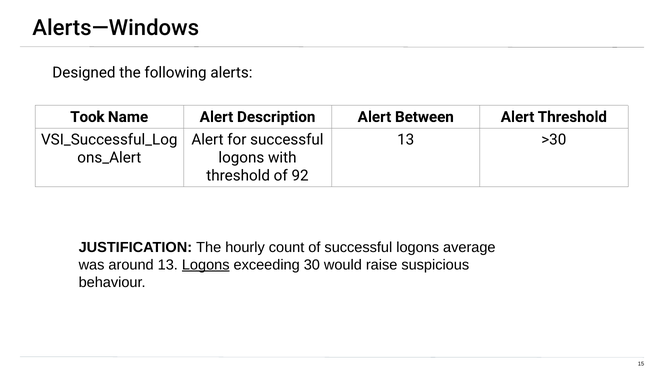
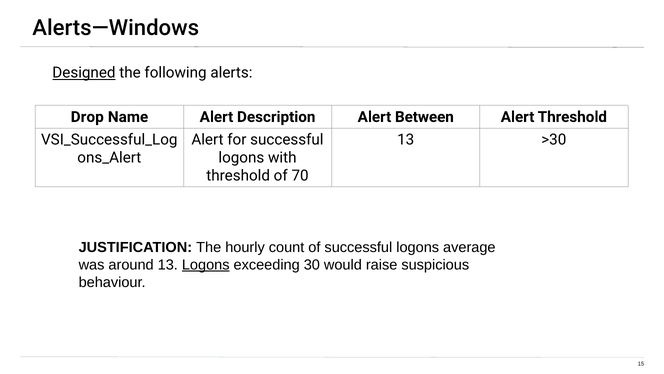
Designed underline: none -> present (84, 73)
Took: Took -> Drop (87, 117)
92: 92 -> 70 (300, 175)
